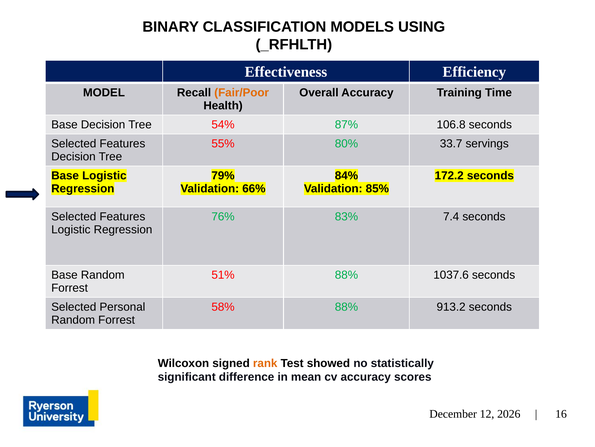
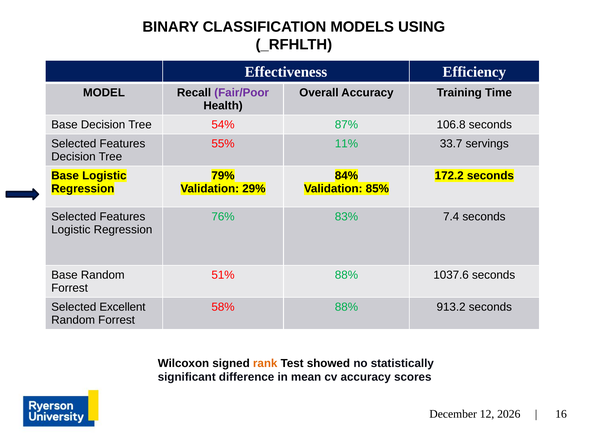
Fair/Poor colour: orange -> purple (242, 92)
80%: 80% -> 11% (346, 143)
66%: 66% -> 29% (254, 188)
Personal: Personal -> Excellent (122, 307)
